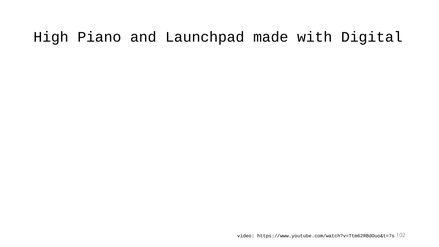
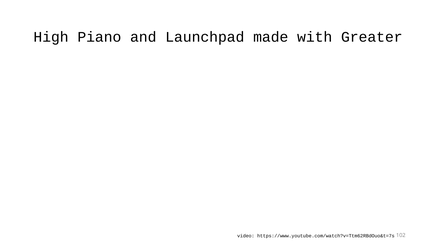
Digital: Digital -> Greater (372, 37)
